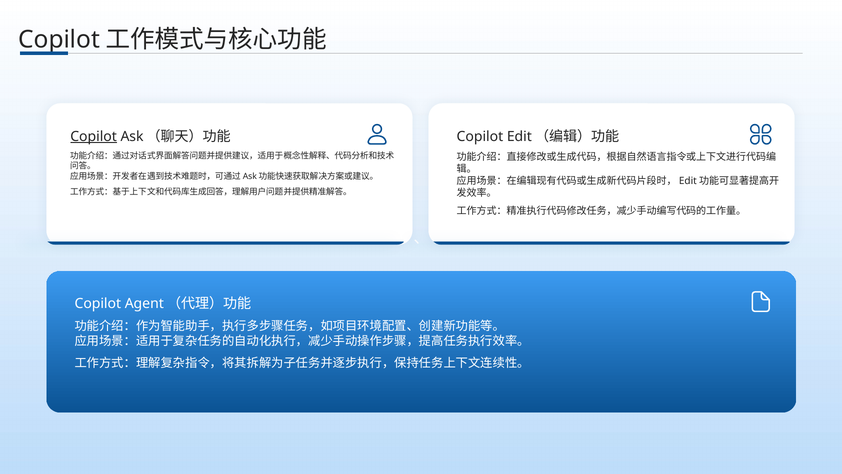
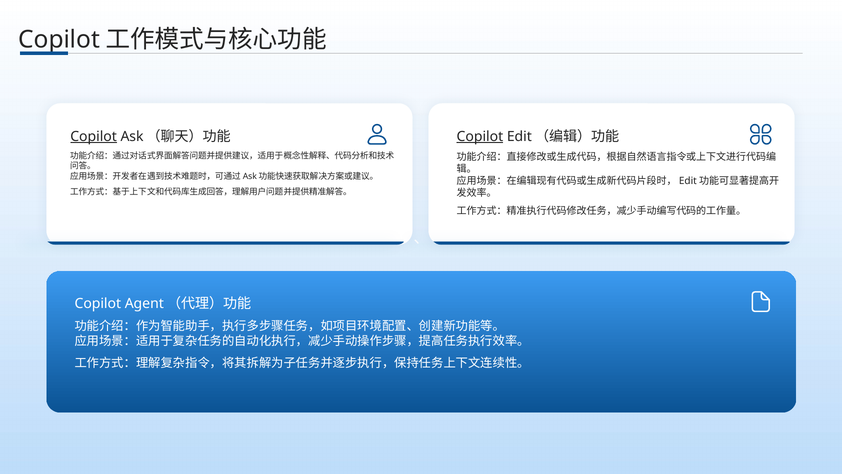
Copilot underline: none -> present (480, 136)
